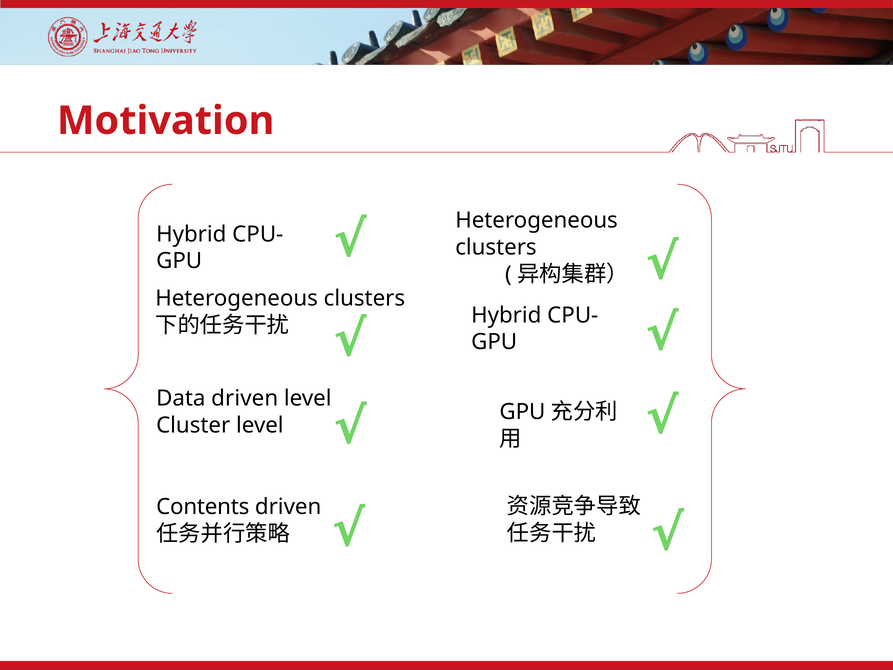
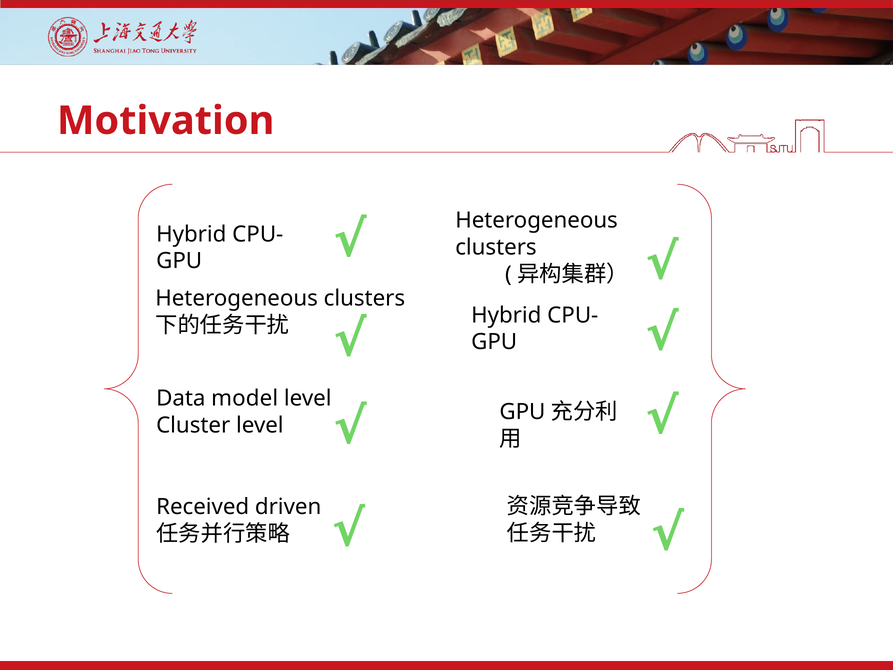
Data driven: driven -> model (245, 398)
Contents: Contents -> Received (203, 507)
